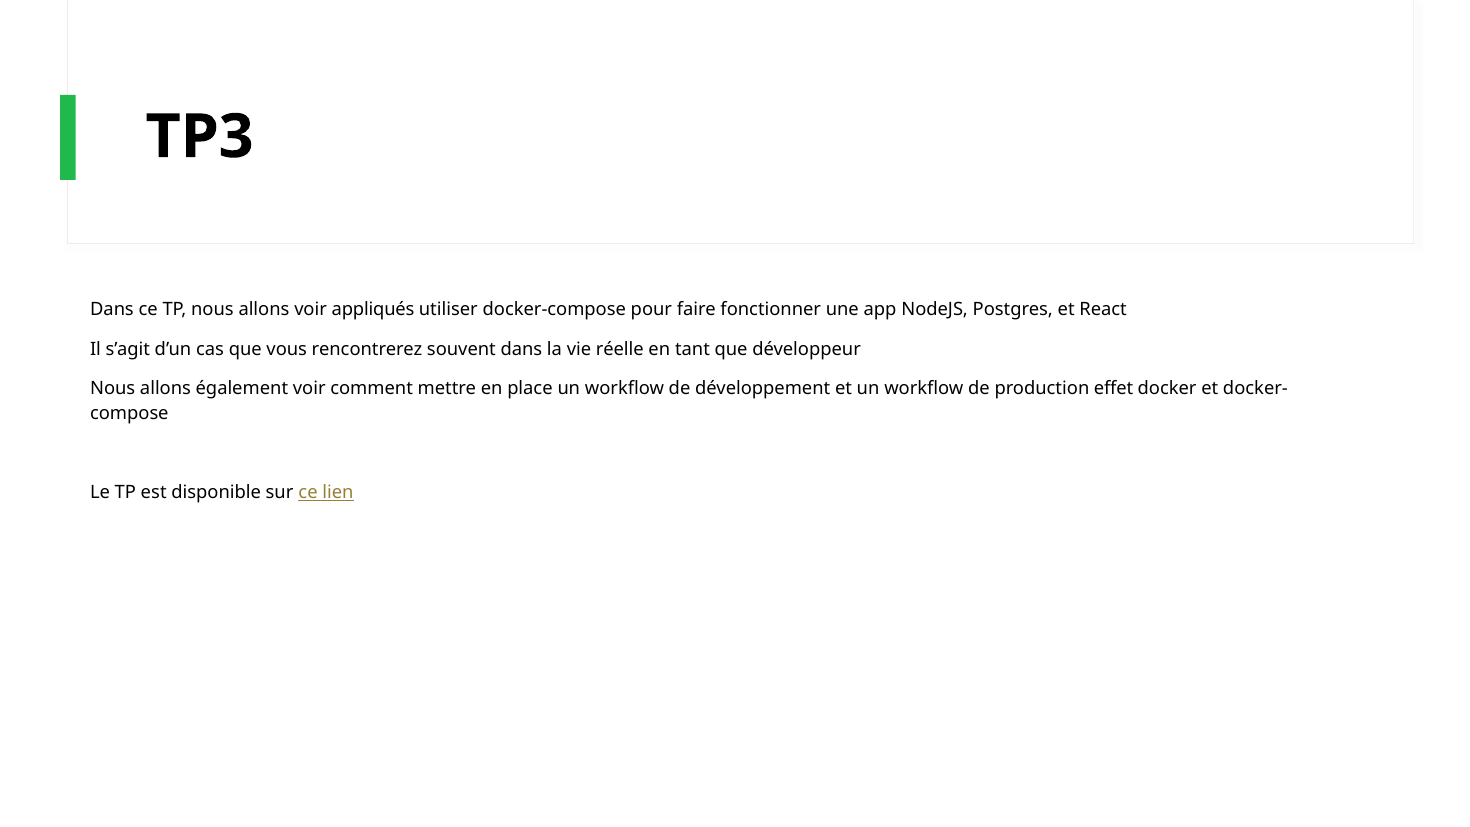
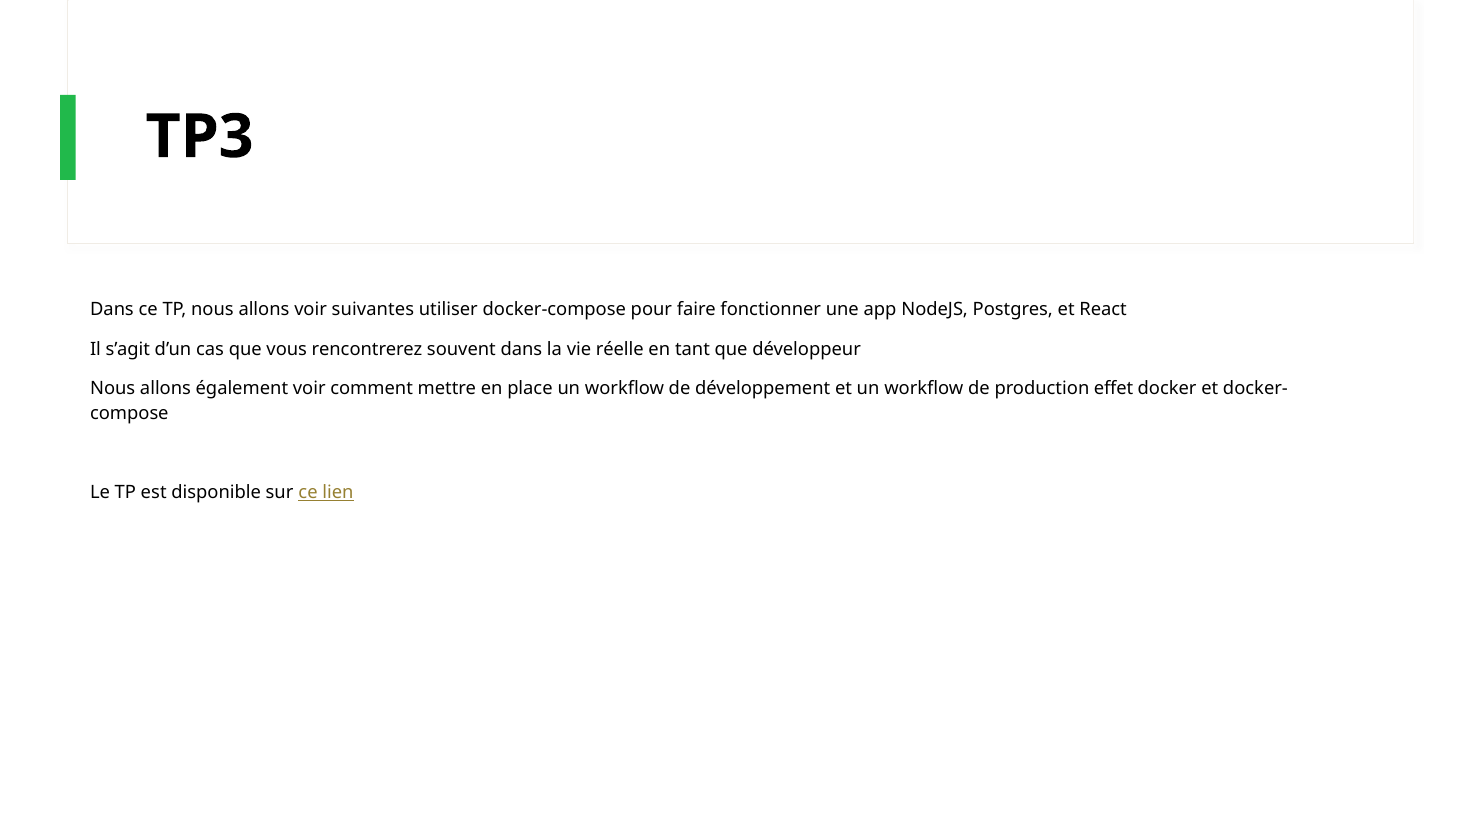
appliqués: appliqués -> suivantes (373, 310)
